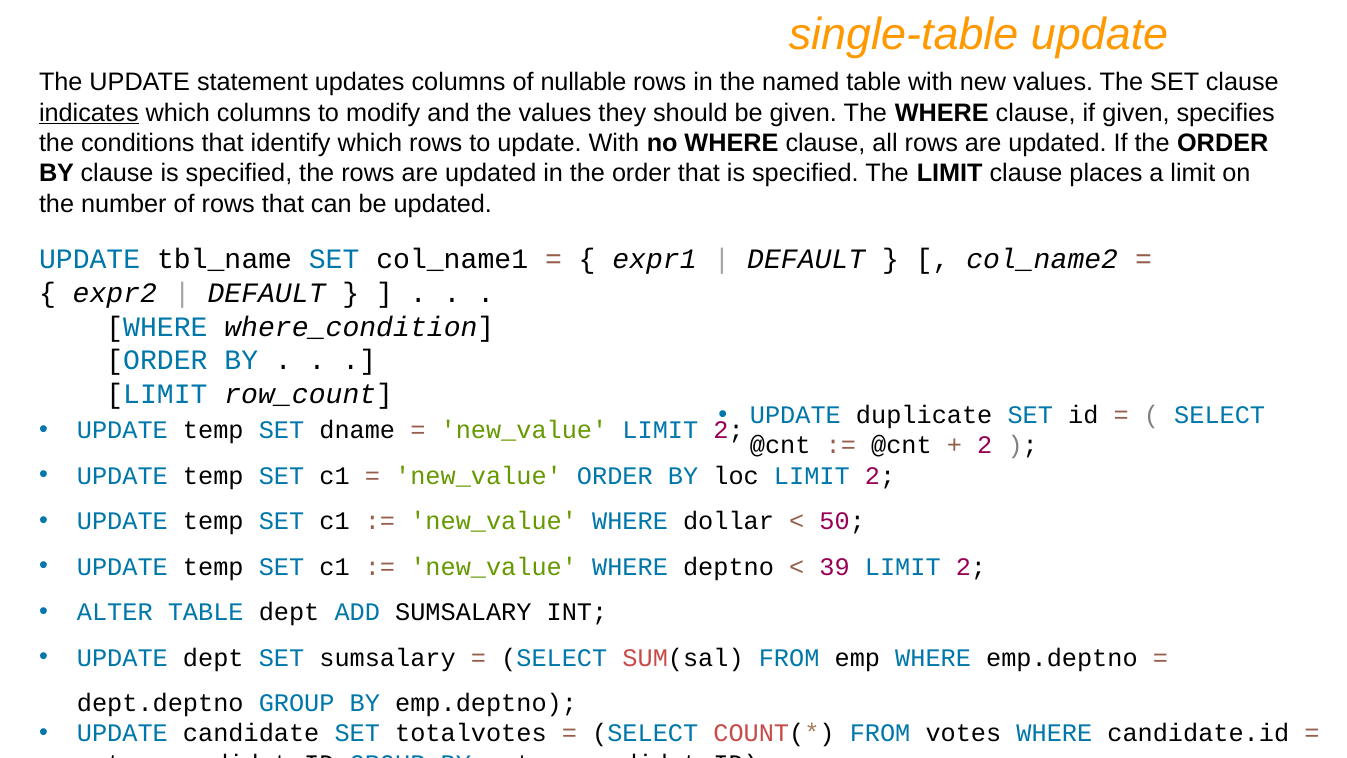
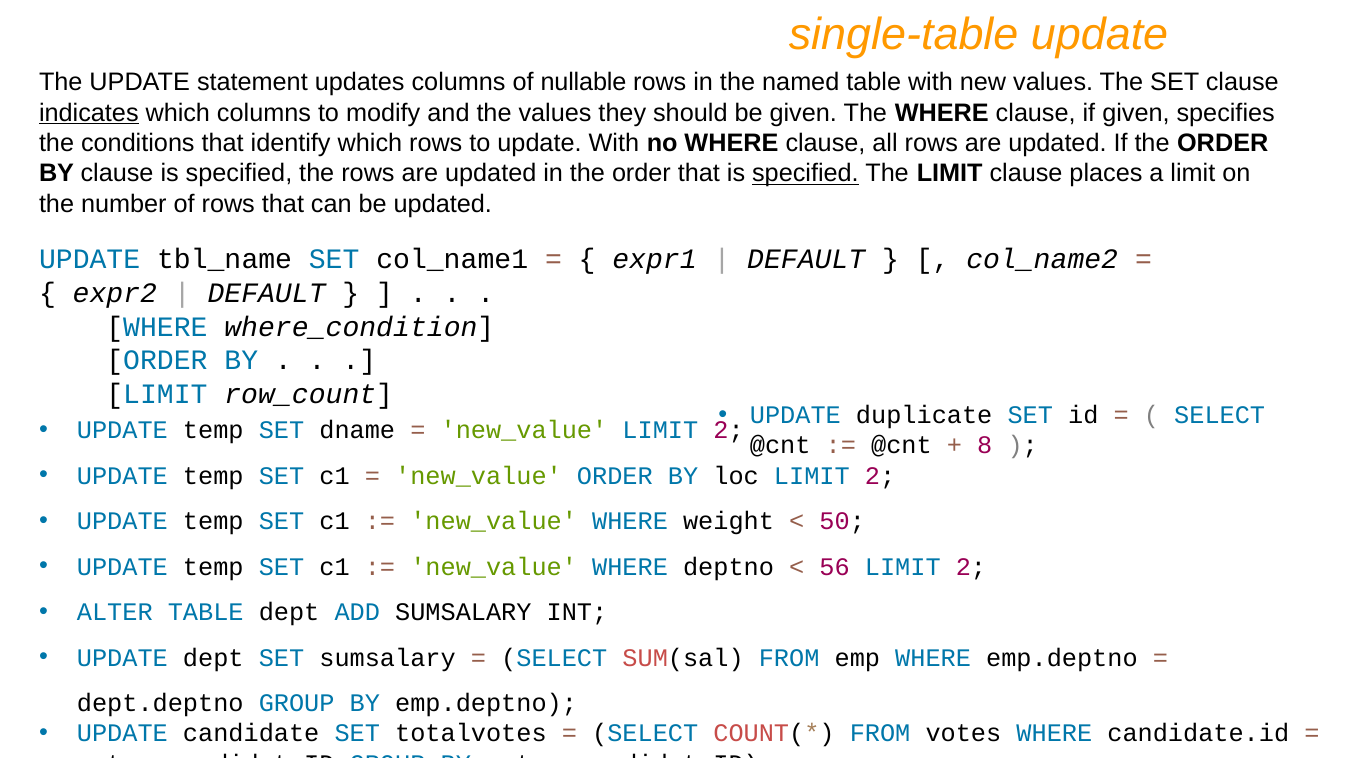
specified underline: none -> present (805, 173)
2: 2 -> 8 (985, 445)
dollar: dollar -> weight (729, 521)
39: 39 -> 56 (835, 567)
